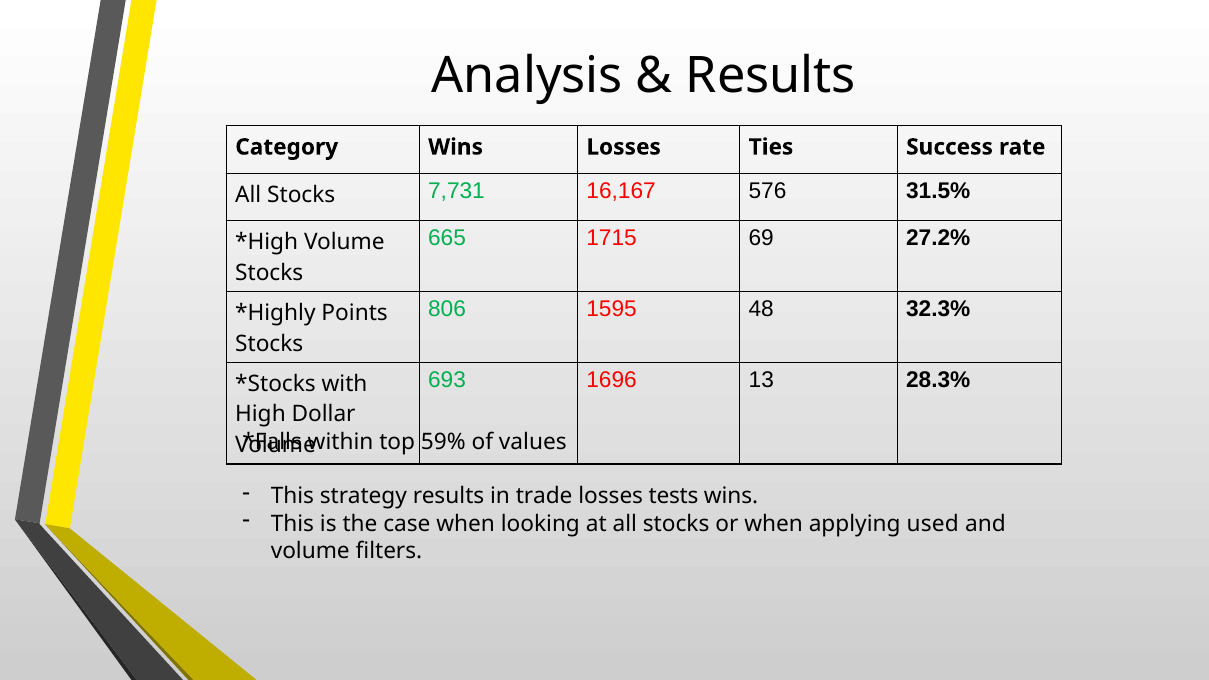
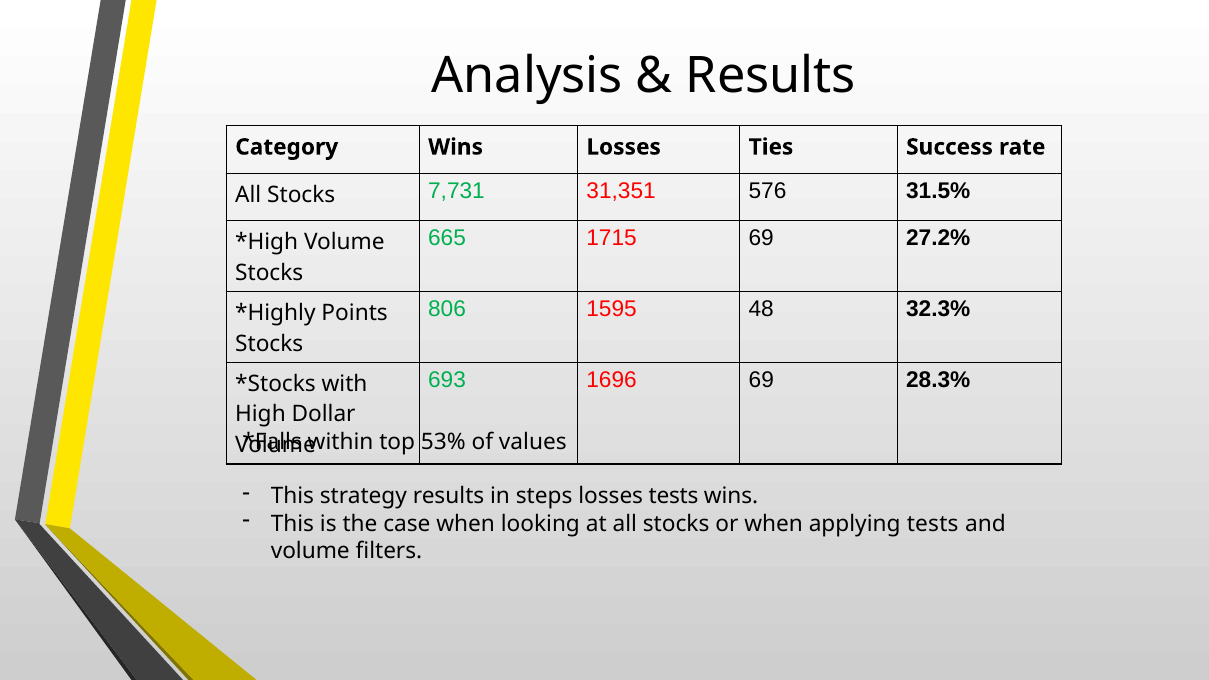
16,167: 16,167 -> 31,351 (621, 191)
1696 13: 13 -> 69 (761, 380)
59%: 59% -> 53% (443, 442)
trade: trade -> steps (544, 496)
applying used: used -> tests (933, 524)
